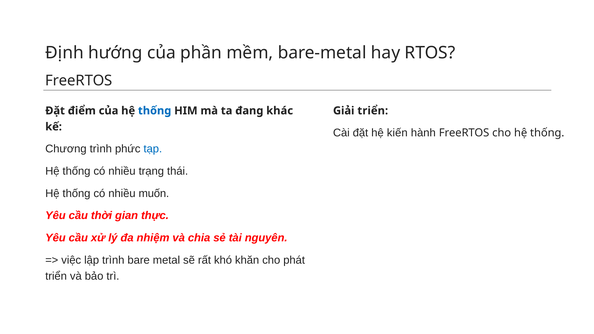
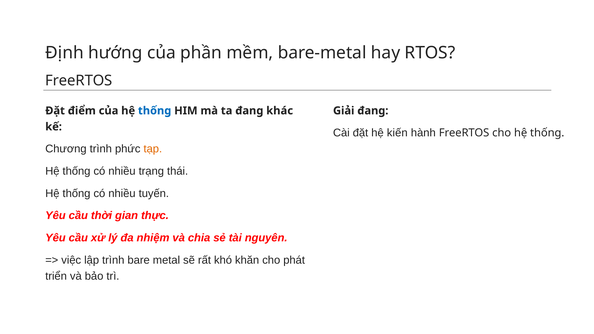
Giải triển: triển -> đang (373, 111)
tạp colour: blue -> orange (153, 149)
muốn: muốn -> tuyến (154, 193)
